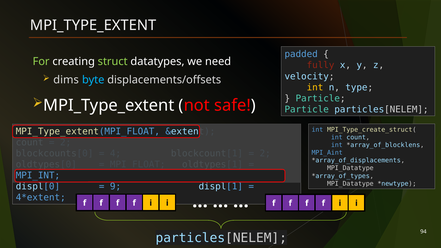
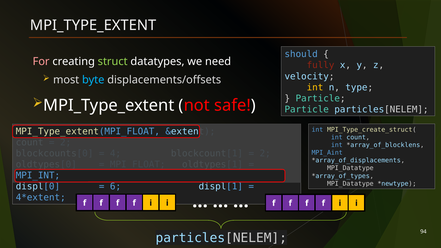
padded: padded -> should (301, 54)
For colour: light green -> pink (41, 62)
dims: dims -> most (66, 80)
9: 9 -> 6 (116, 187)
